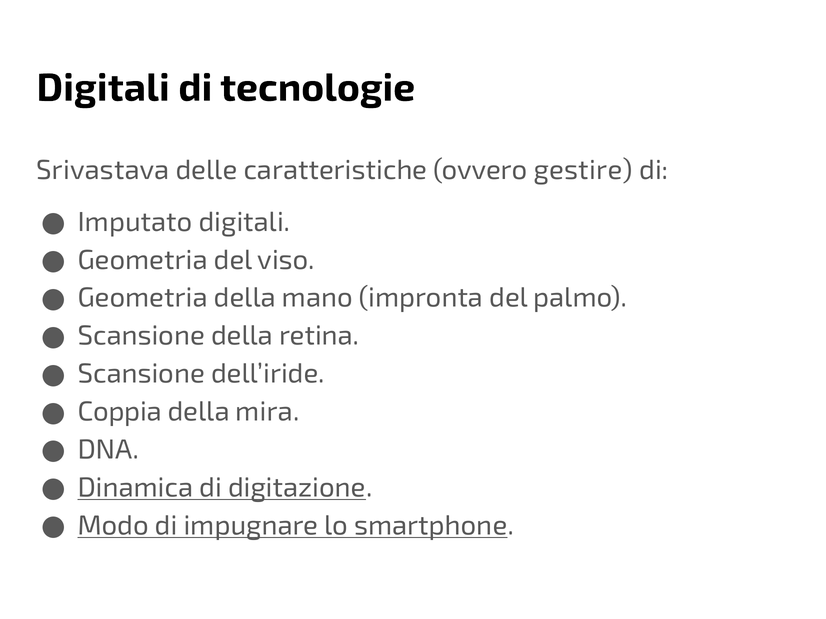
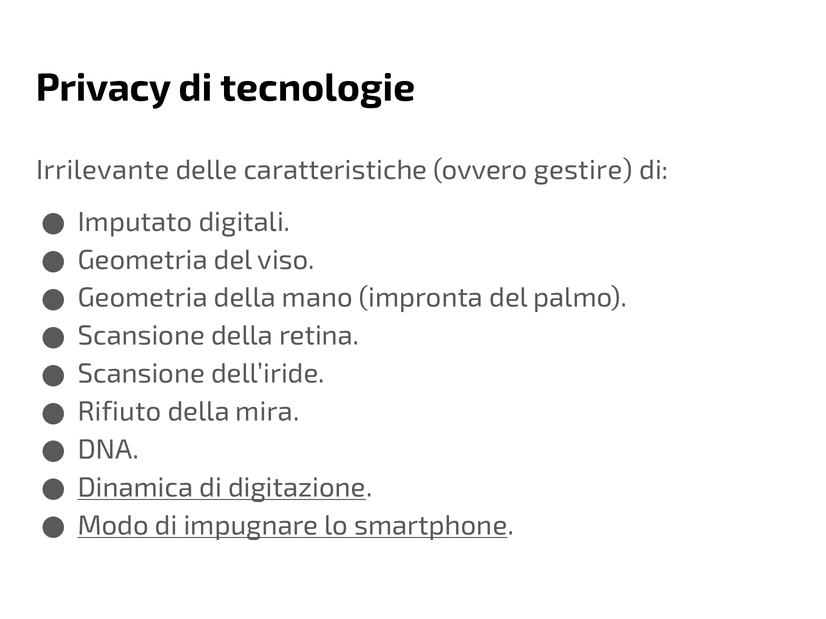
Digitali: Digitali -> Privacy (103, 88)
Srivastava: Srivastava -> Irrilevante (103, 170)
Coppia: Coppia -> Rifiuto (120, 412)
